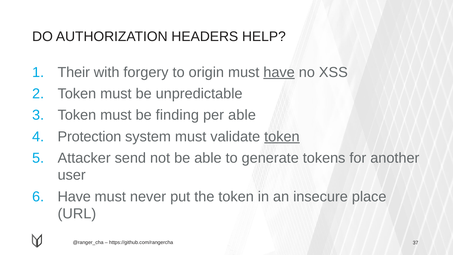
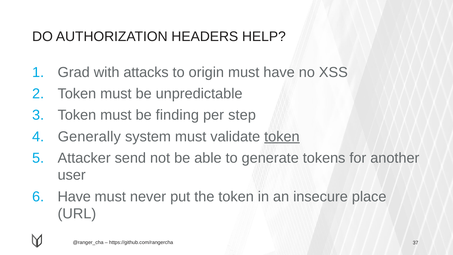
Their: Their -> Grad (74, 72)
forgery: forgery -> attacks (146, 72)
have underline: present -> none (279, 72)
per able: able -> step (242, 115)
Protection: Protection -> Generally (89, 136)
